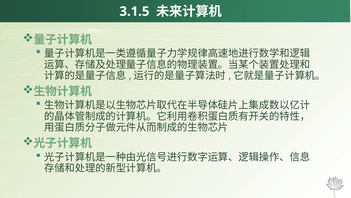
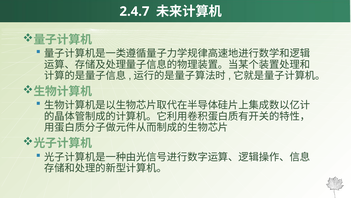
3.1.5: 3.1.5 -> 2.4.7 (134, 11)
